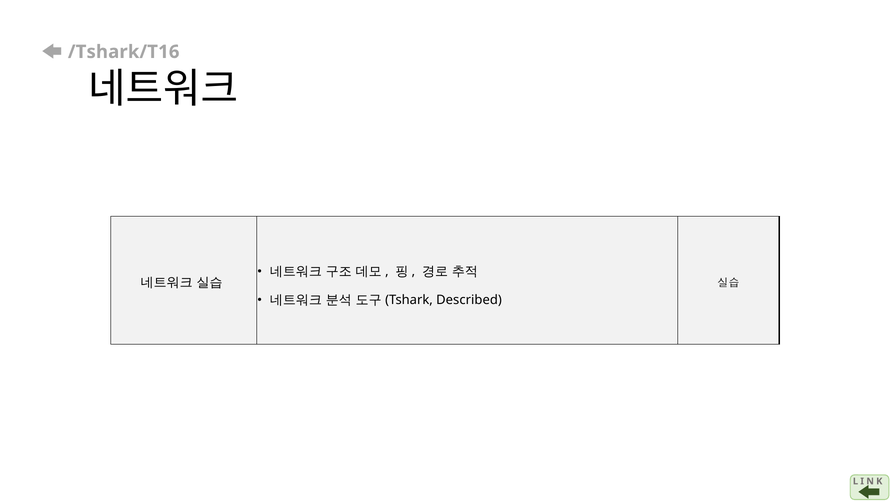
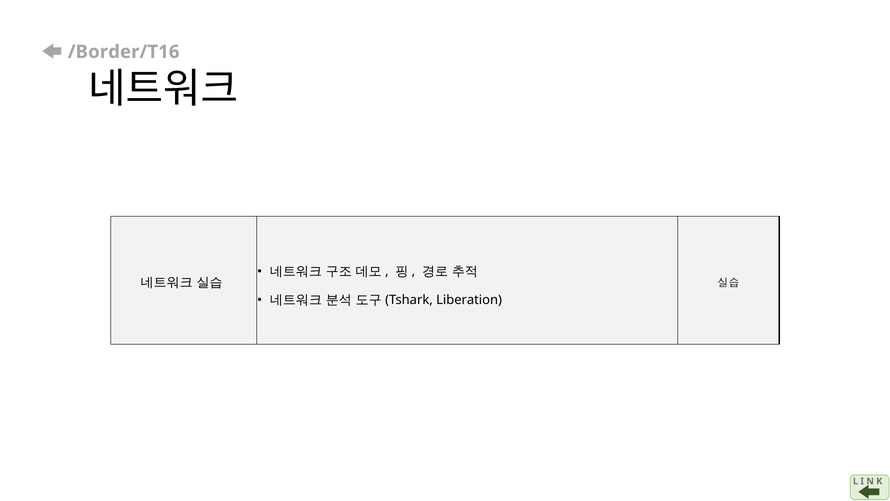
/Tshark/T16: /Tshark/T16 -> /Border/T16 (124, 52)
Described: Described -> Liberation (469, 300)
